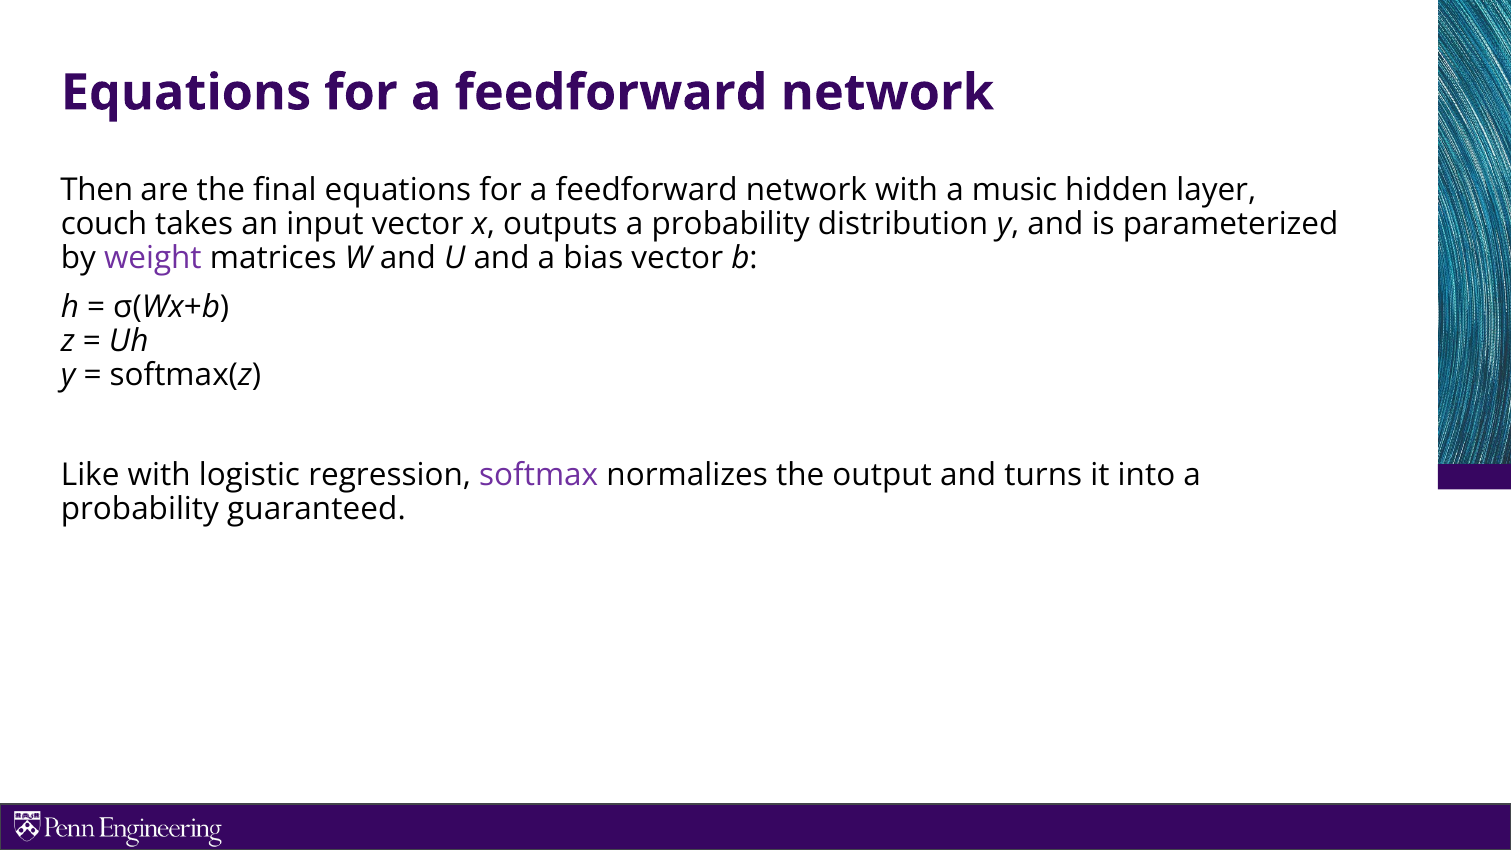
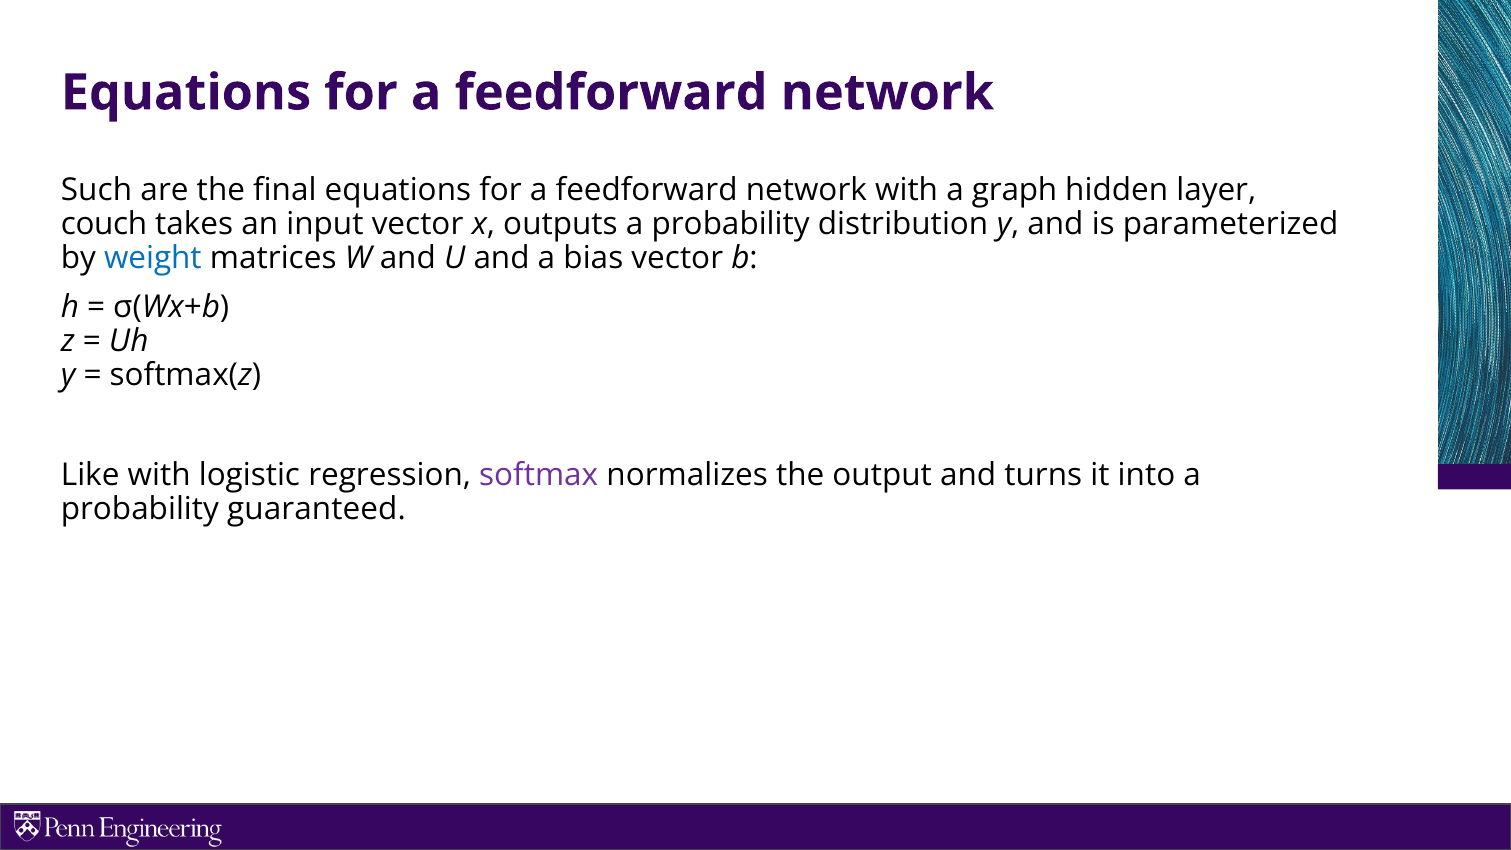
Then: Then -> Such (97, 190)
music: music -> graph (1015, 190)
weight colour: purple -> blue (153, 258)
